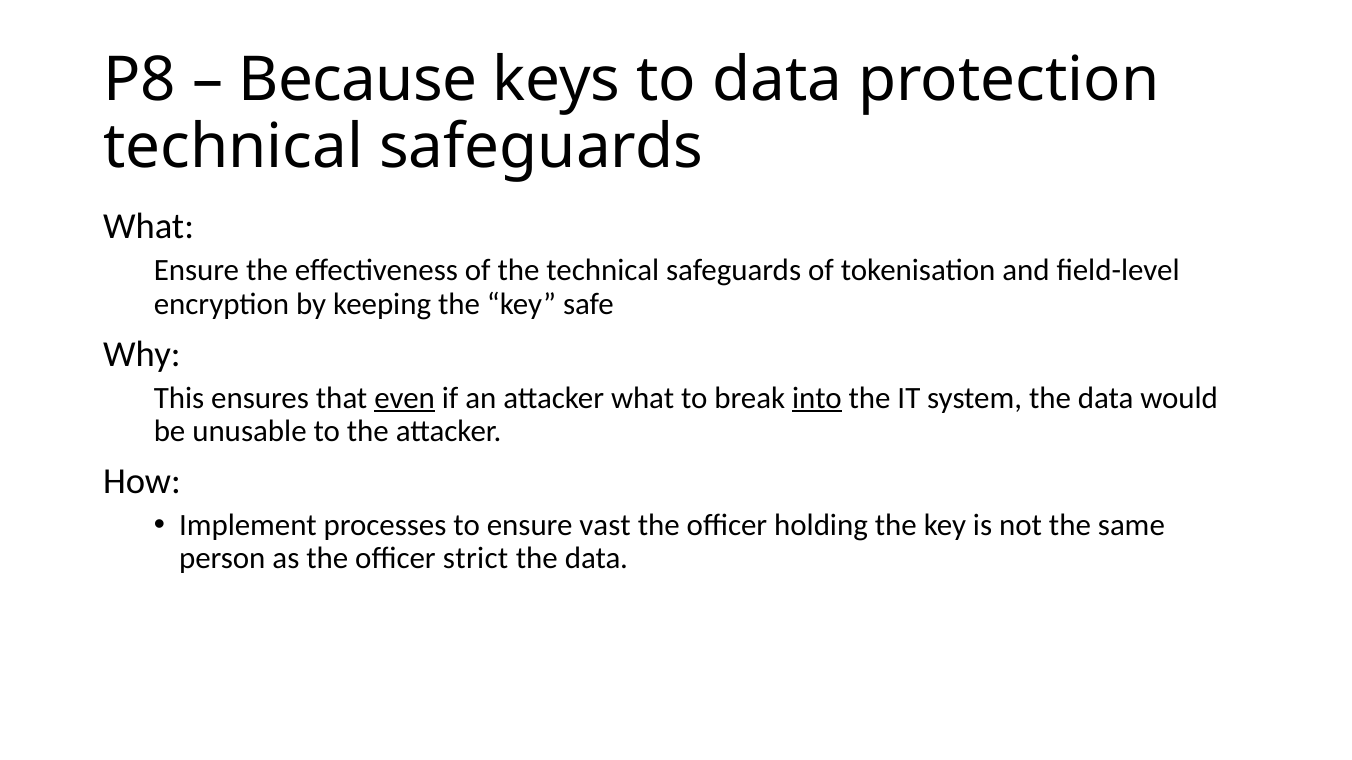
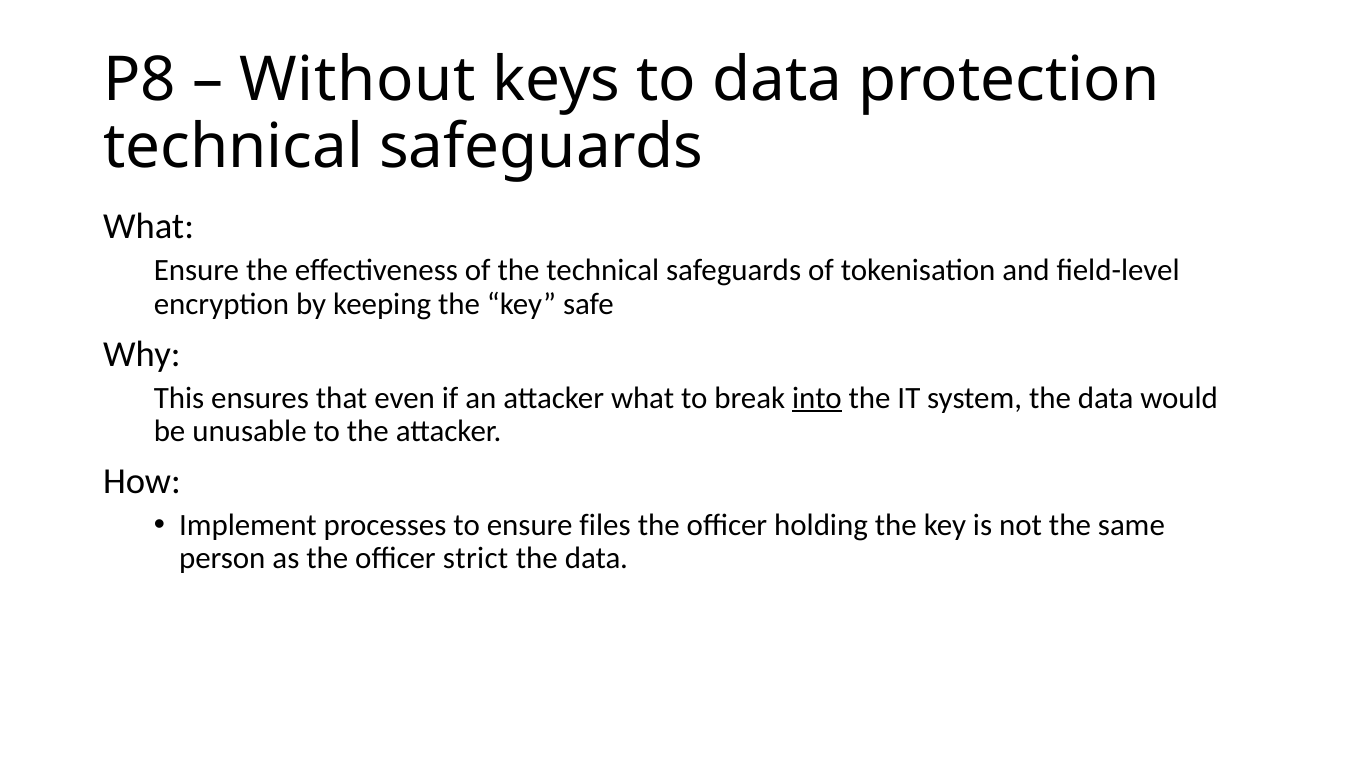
Because: Because -> Without (357, 80)
even underline: present -> none (405, 398)
vast: vast -> files (605, 526)
